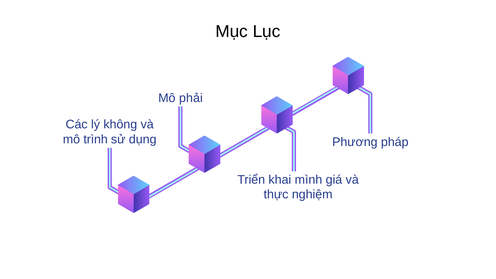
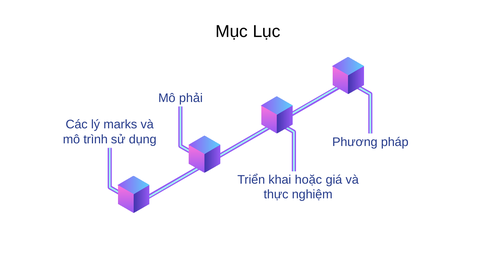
không: không -> marks (120, 124)
mình: mình -> hoặc (308, 180)
